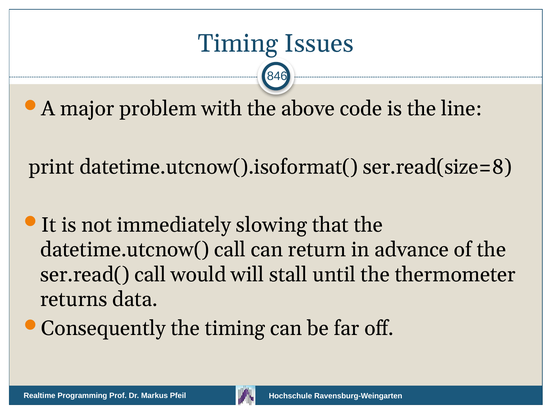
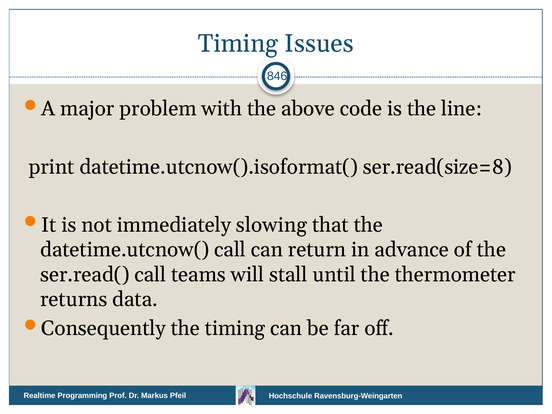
would: would -> teams (198, 275)
